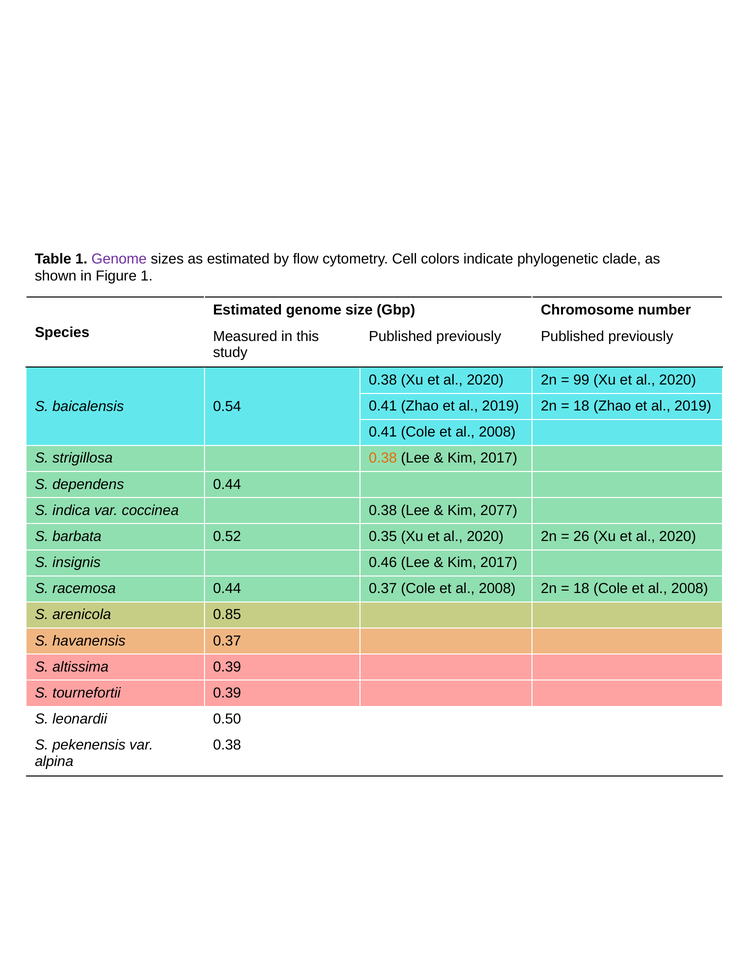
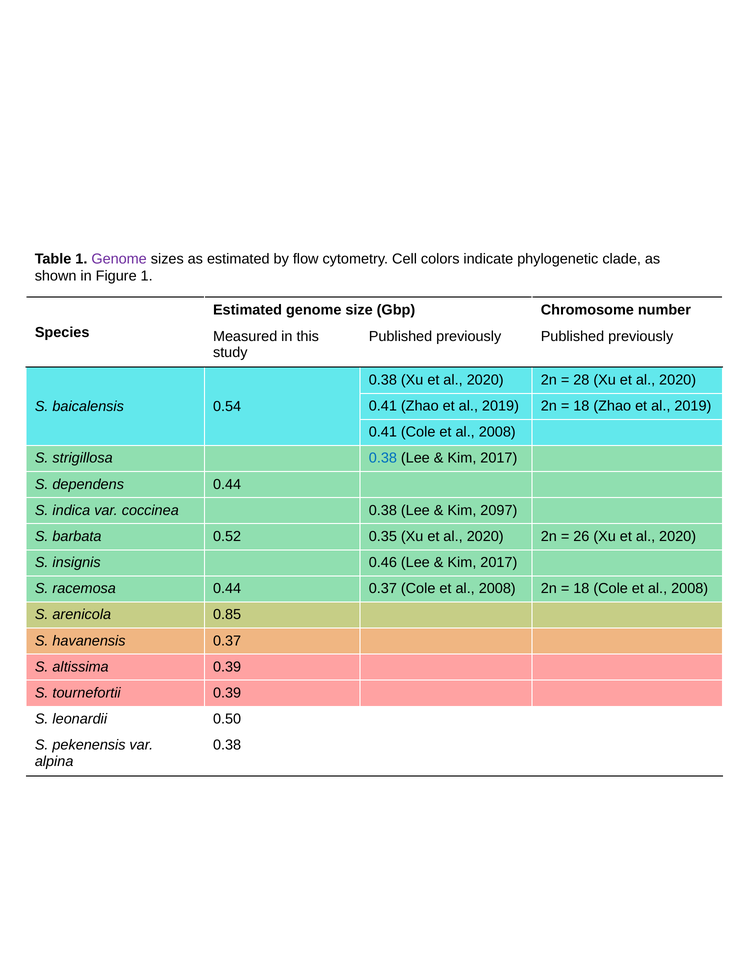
99: 99 -> 28 (581, 380)
0.38 colour: orange -> blue (383, 458)
2077: 2077 -> 2097 (499, 510)
